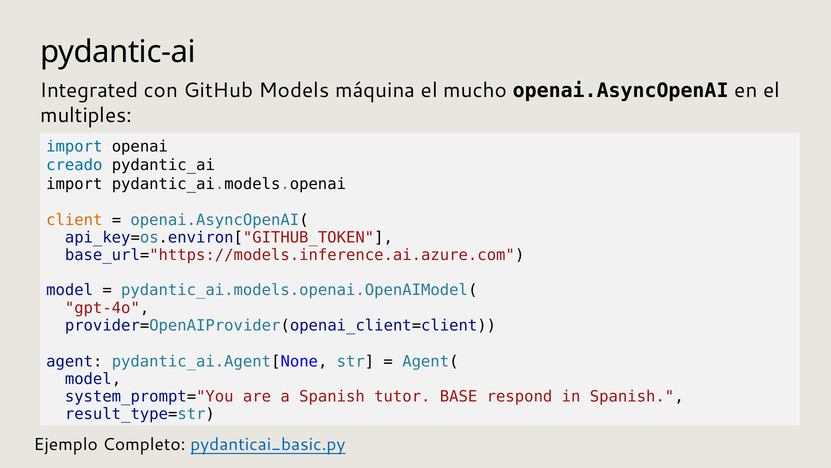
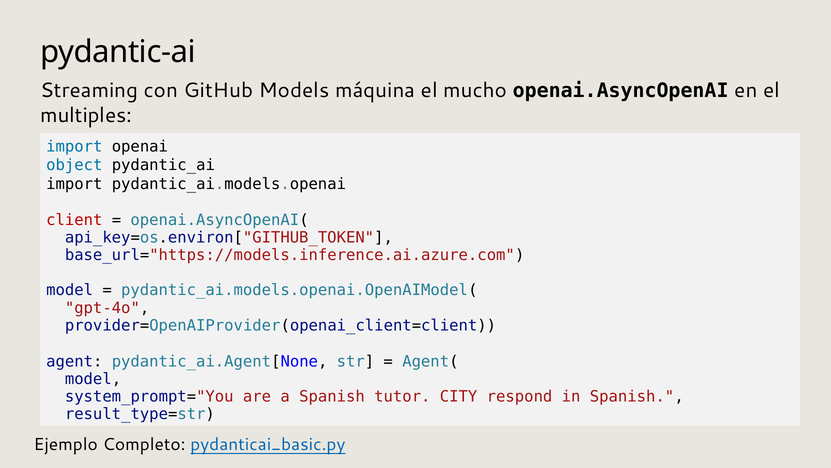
Integrated: Integrated -> Streaming (89, 90)
creado: creado -> object (74, 165)
client colour: orange -> red (74, 220)
BASE: BASE -> CITY (459, 396)
